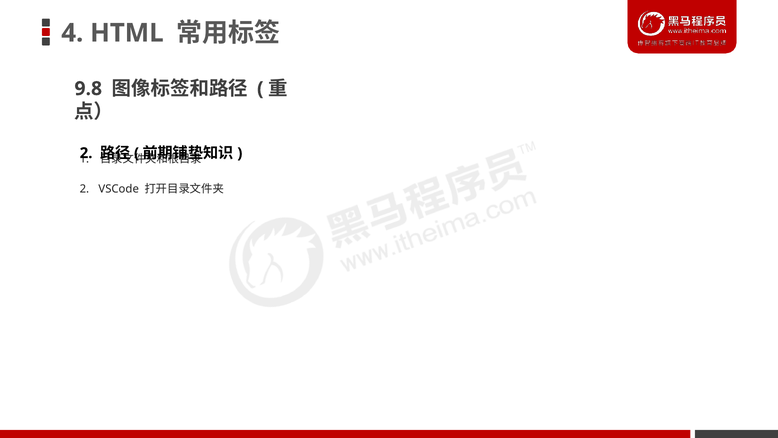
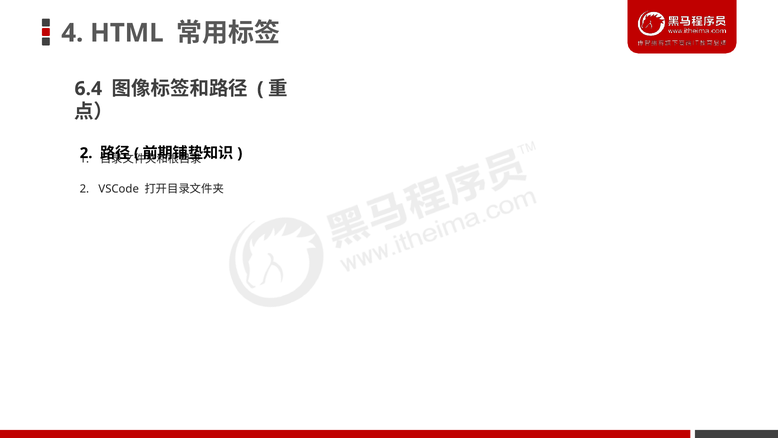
9.8: 9.8 -> 6.4 (88, 89)
